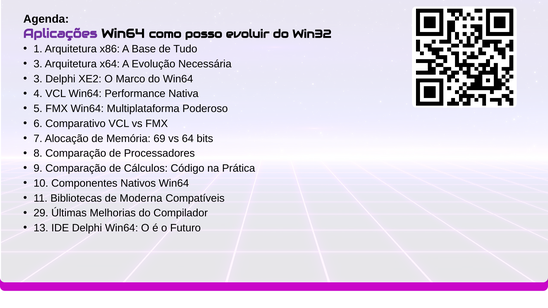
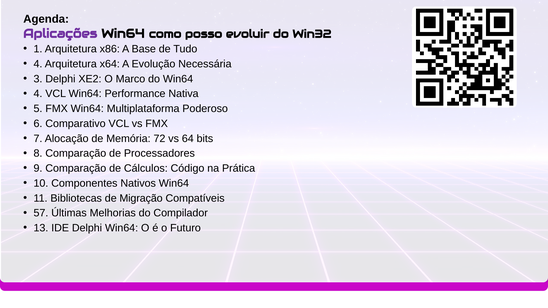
3: 3 -> 4 (38, 64)
69: 69 -> 72 (159, 139)
Moderna: Moderna -> Migração (141, 198)
29: 29 -> 57 (41, 213)
